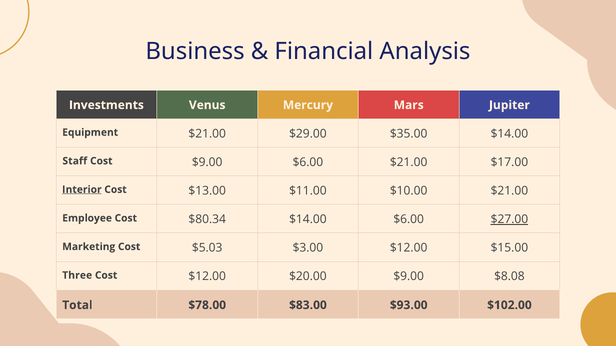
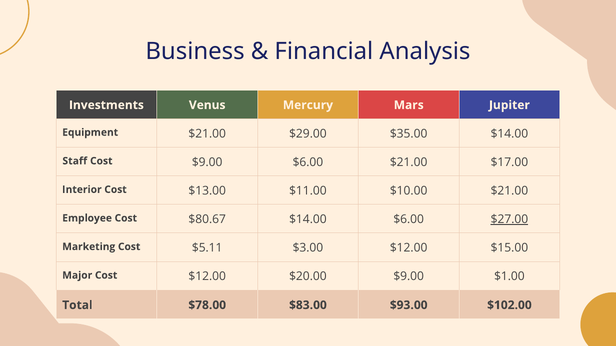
Interior underline: present -> none (82, 190)
$80.34: $80.34 -> $80.67 (207, 220)
$5.03: $5.03 -> $5.11 (207, 248)
Three: Three -> Major (77, 276)
$8.08: $8.08 -> $1.00 (509, 277)
